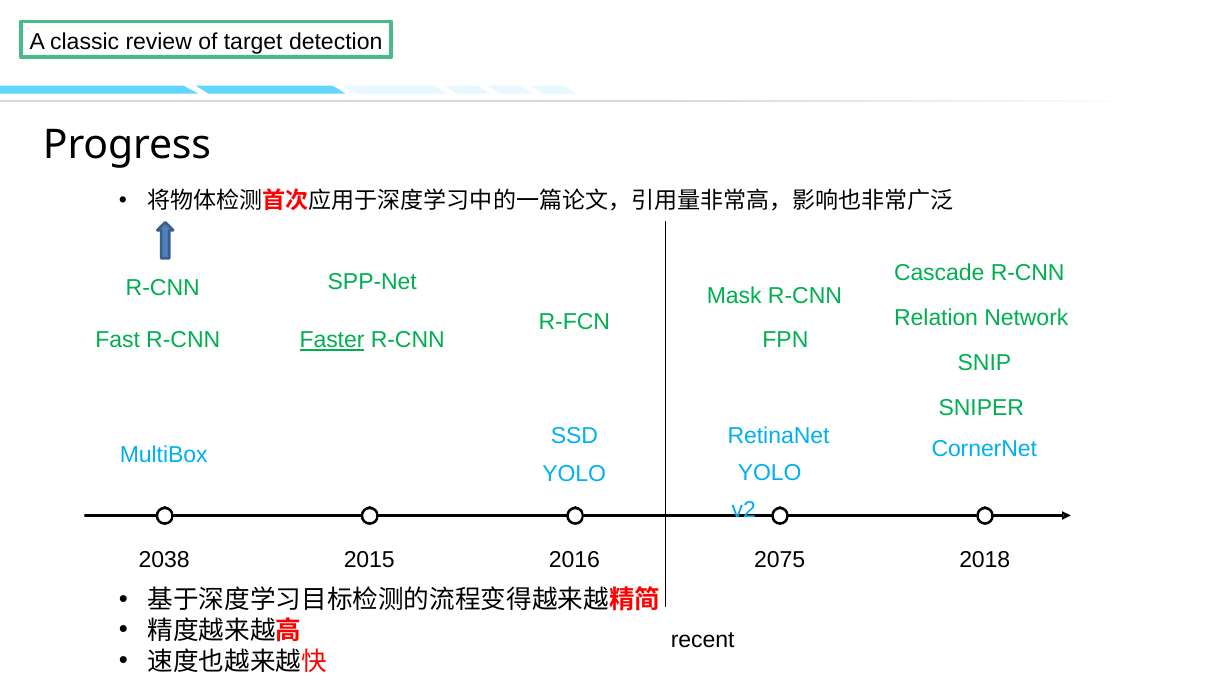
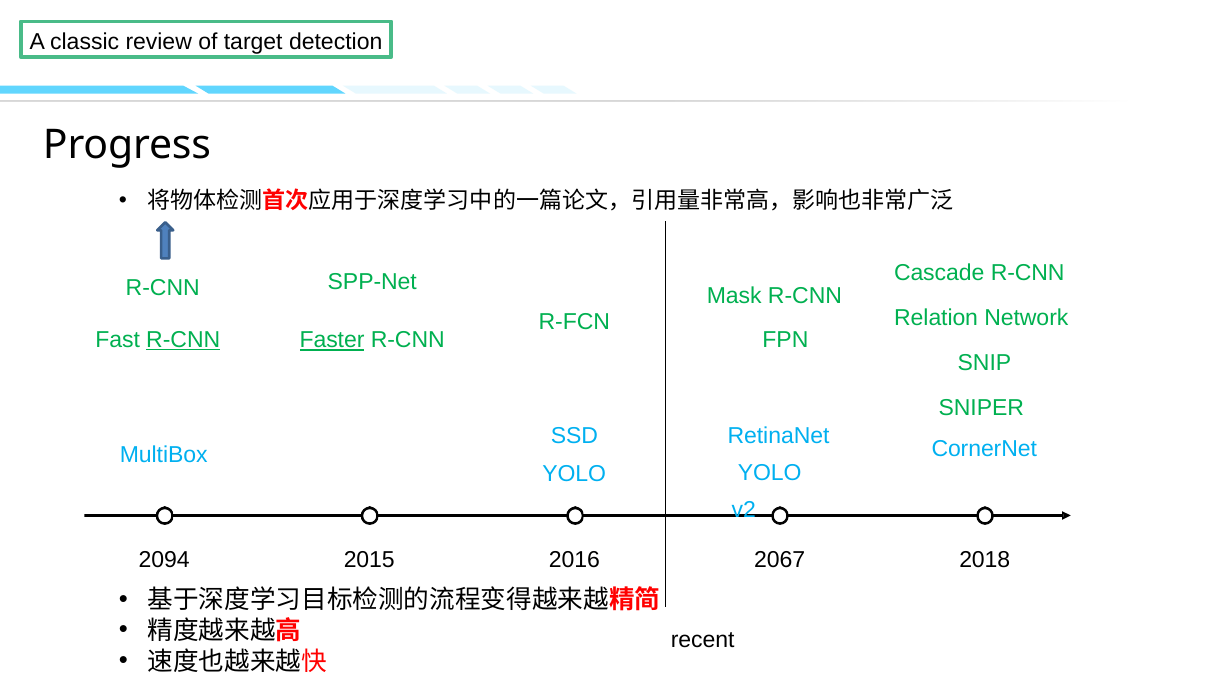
R-CNN underline: none -> present (183, 340)
2038: 2038 -> 2094 (164, 560)
2075: 2075 -> 2067 (780, 560)
